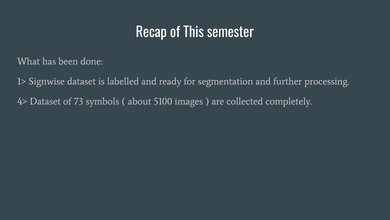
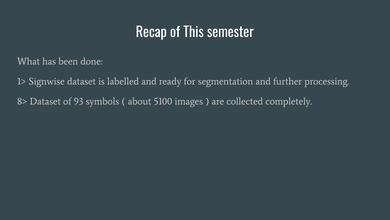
4>: 4> -> 8> (22, 101)
73: 73 -> 93 (79, 101)
